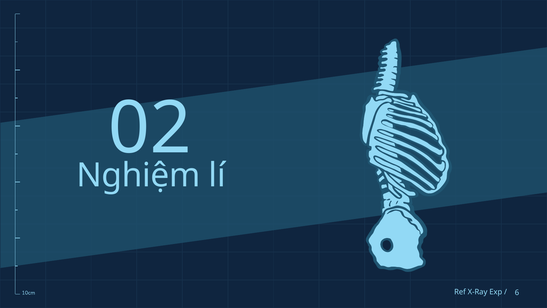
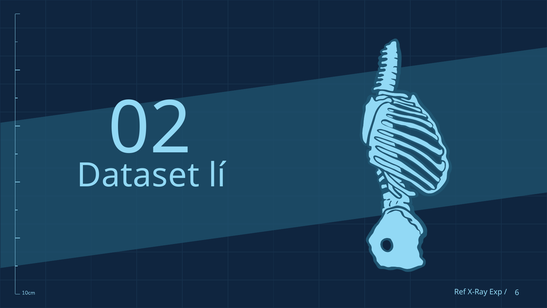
Nghiệm: Nghiệm -> Dataset (138, 175)
